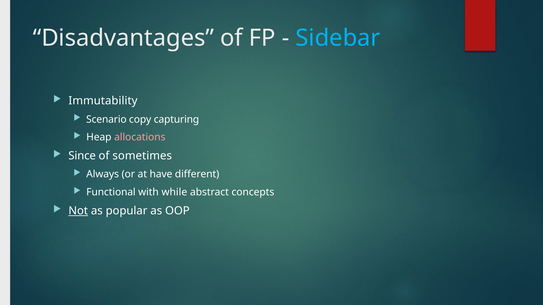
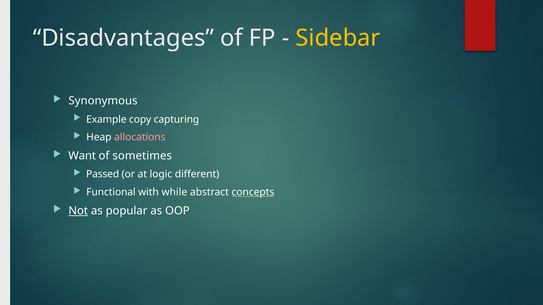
Sidebar colour: light blue -> yellow (338, 38)
Immutability: Immutability -> Synonymous (103, 101)
Scenario: Scenario -> Example (106, 120)
Since: Since -> Want (82, 156)
Always: Always -> Passed (103, 175)
have: have -> logic (161, 175)
concepts underline: none -> present (253, 192)
